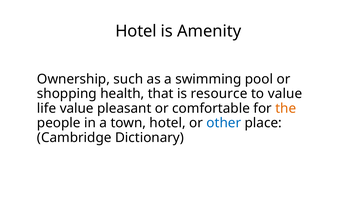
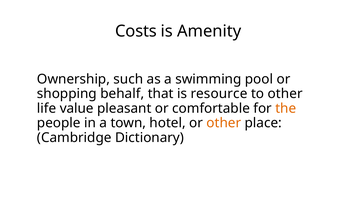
Hotel: Hotel -> Costs (136, 31)
health: health -> behalf (122, 94)
to value: value -> other (285, 94)
other colour: blue -> orange (224, 123)
